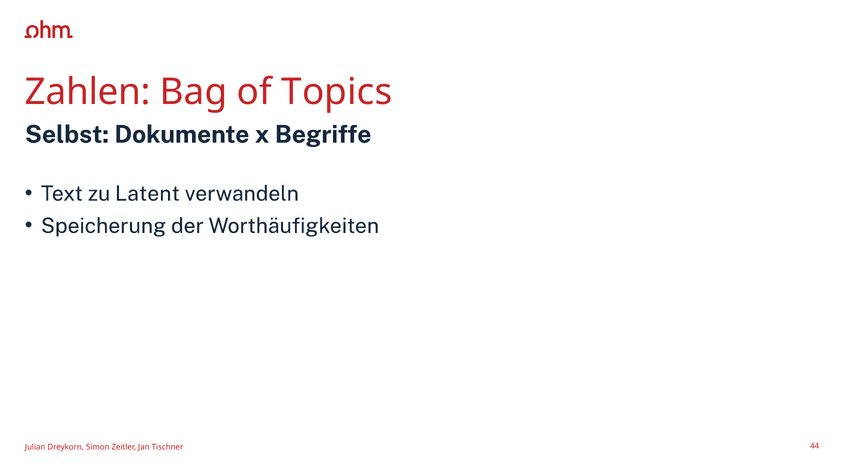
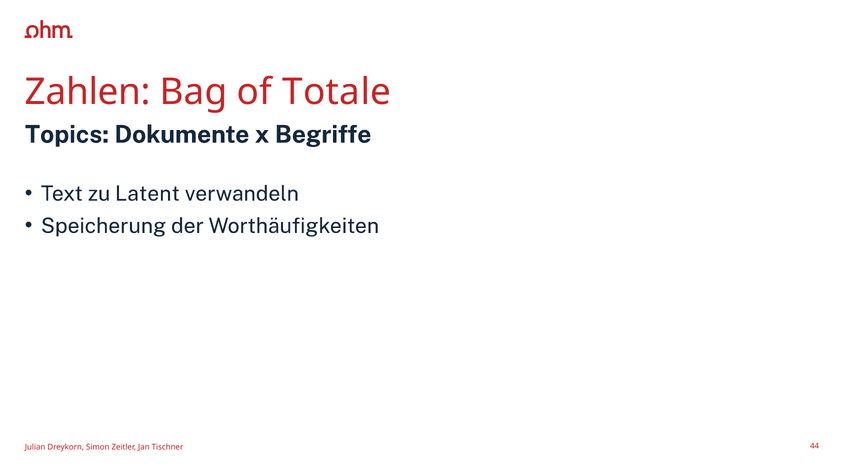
Topics: Topics -> Totale (337, 92)
Selbst: Selbst -> Topics (67, 135)
